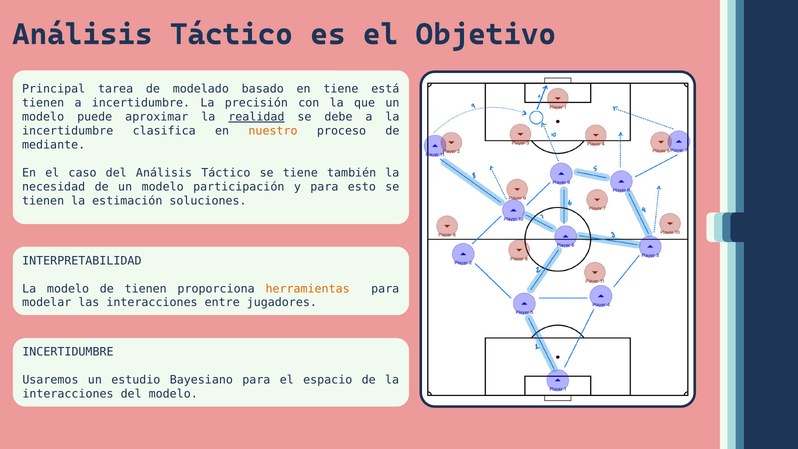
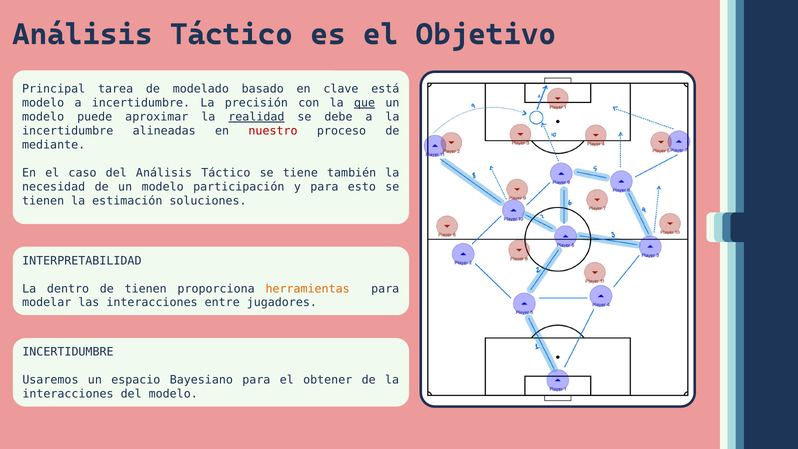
en tiene: tiene -> clave (341, 89)
tienen: tienen -> modelo (43, 103)
que underline: none -> present (365, 103)
clasifica: clasifica -> alineadas (164, 131)
nuestro colour: orange -> red (273, 131)
La modelo: modelo -> dentro (68, 289)
estudio: estudio -> espacio (136, 380)
espacio: espacio -> obtener (328, 380)
